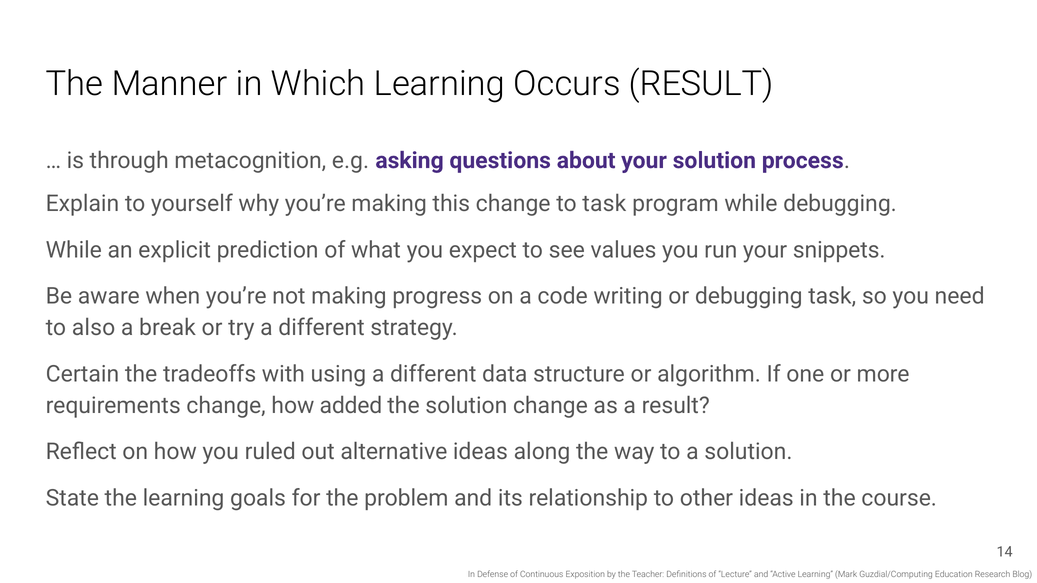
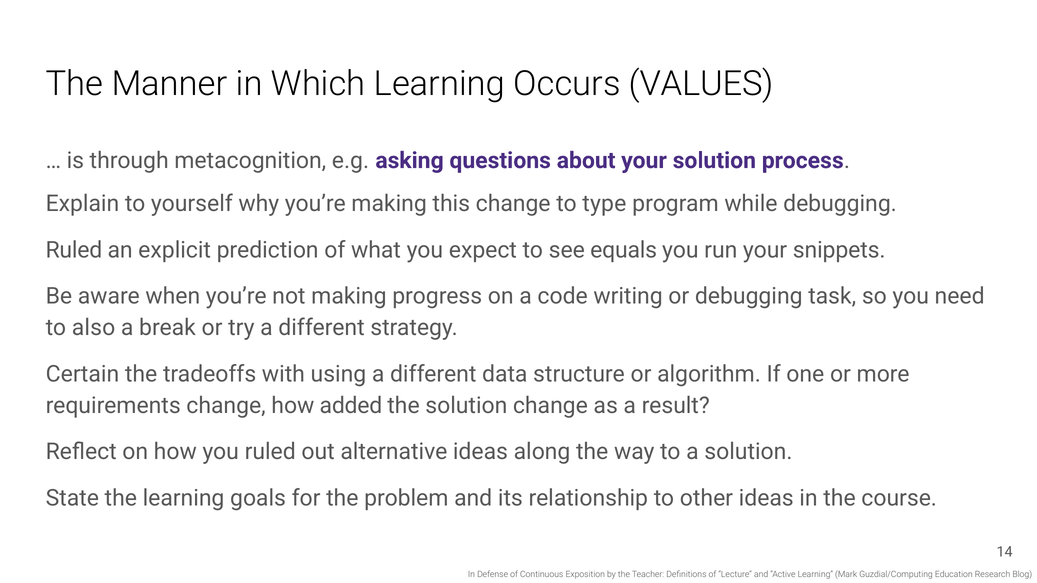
Occurs RESULT: RESULT -> VALUES (701, 84)
to task: task -> type (604, 204)
While: While -> Ruled (74, 250)
values: values -> equals (624, 250)
